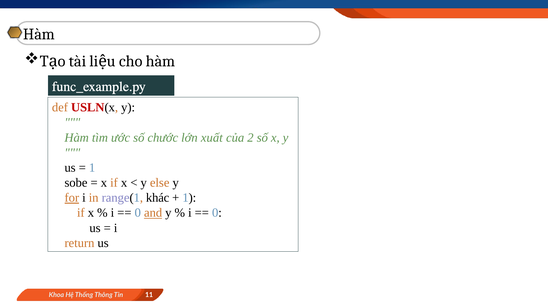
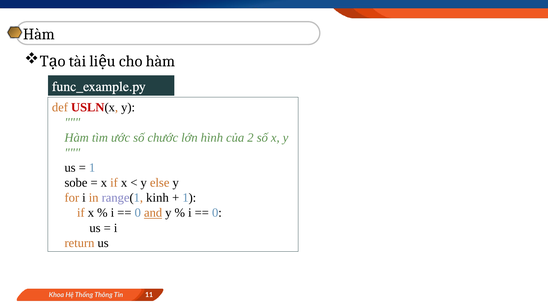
xuất: xuất -> hình (212, 138)
for underline: present -> none (72, 198)
khác: khác -> kinh (157, 198)
